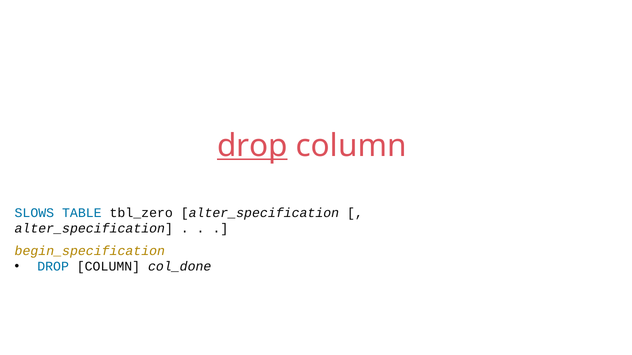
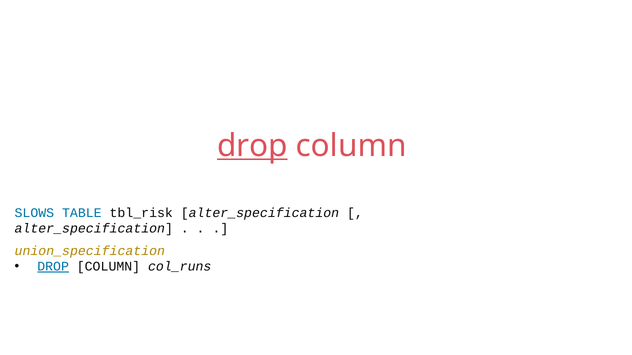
tbl_zero: tbl_zero -> tbl_risk (141, 213)
begin_specification: begin_specification -> union_specification (90, 251)
DROP underline: none -> present (53, 267)
col_done: col_done -> col_runs (180, 267)
